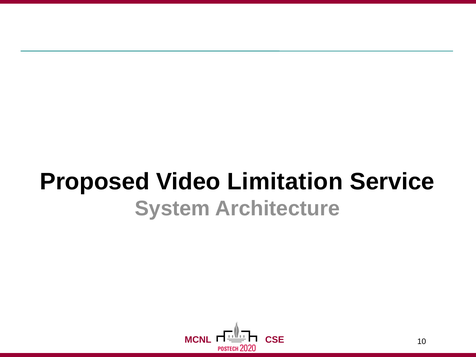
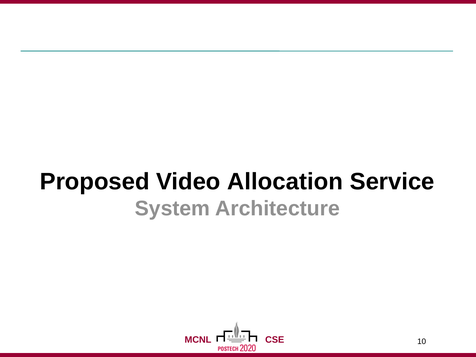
Limitation: Limitation -> Allocation (285, 182)
